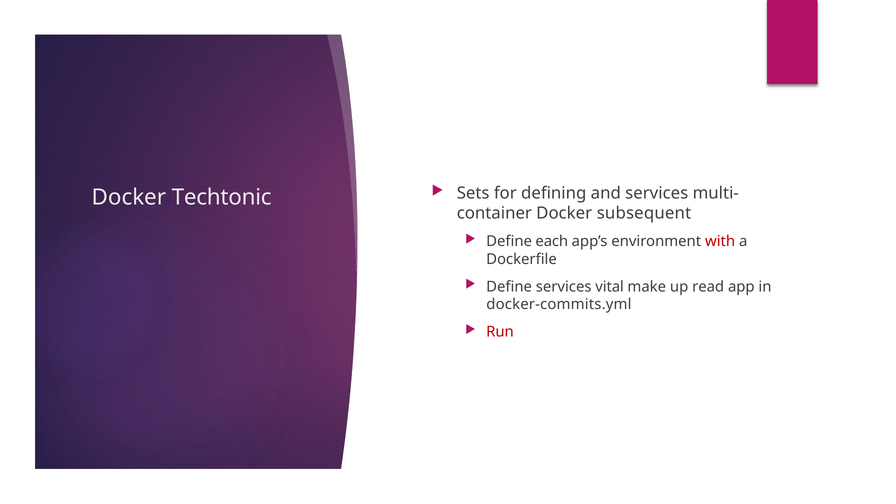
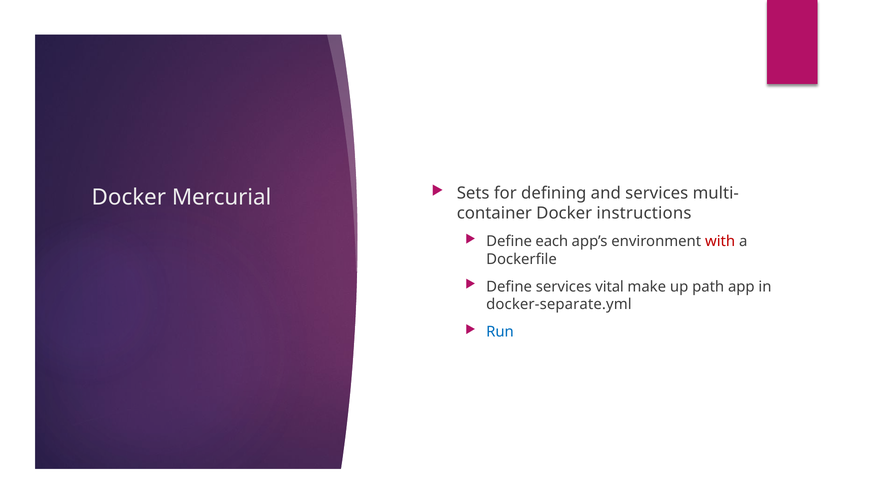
Techtonic: Techtonic -> Mercurial (222, 198)
subsequent: subsequent -> instructions (644, 213)
read: read -> path (708, 287)
docker-commits.yml: docker-commits.yml -> docker-separate.yml (559, 305)
Run colour: red -> blue (500, 332)
